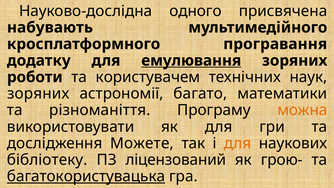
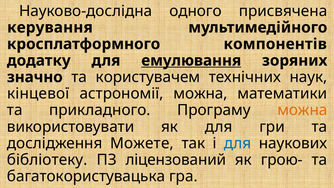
набувають: набувають -> керування (50, 27)
програвання: програвання -> компонентів (275, 44)
роботи: роботи -> значно (35, 77)
зоряних: зоряних -> кінцевої (38, 94)
астрономії багато: багато -> можна (200, 94)
різноманіття: різноманіття -> прикладного (100, 110)
для colour: orange -> blue (238, 143)
багатокористувацька underline: present -> none (86, 176)
